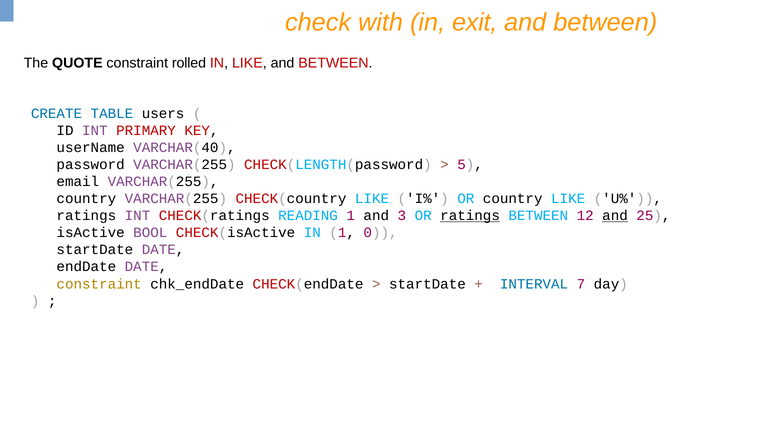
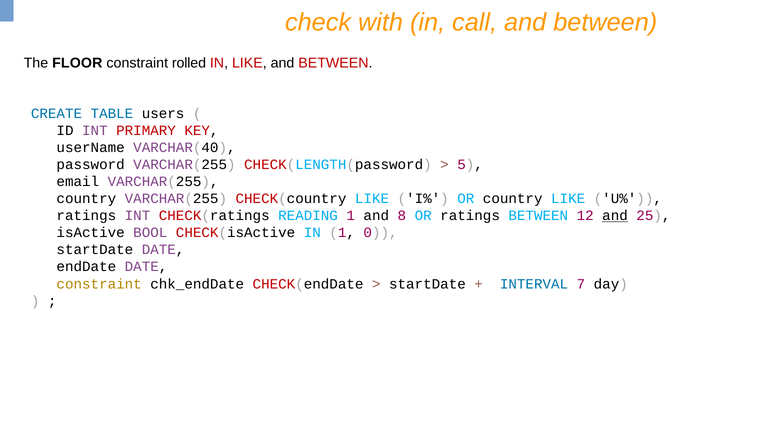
exit: exit -> call (475, 23)
QUOTE: QUOTE -> FLOOR (77, 63)
3: 3 -> 8 (402, 216)
ratings underline: present -> none (470, 216)
